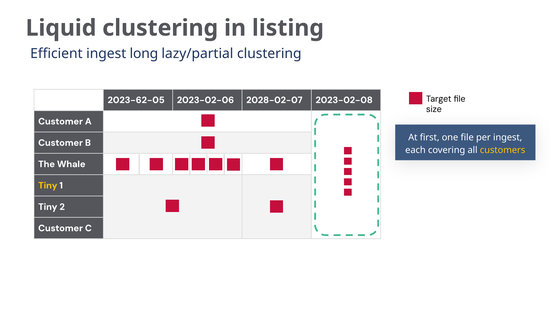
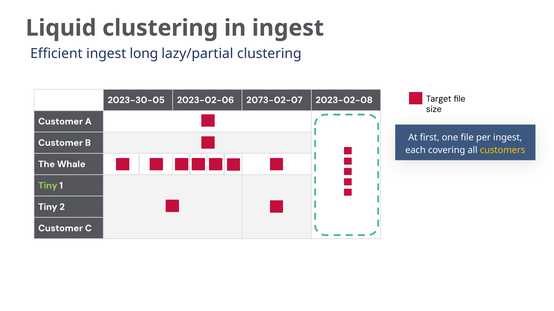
in listing: listing -> ingest (288, 28)
2023-62-05: 2023-62-05 -> 2023-30-05 (136, 100)
2028-02-07: 2028-02-07 -> 2073-02-07 (274, 100)
Tiny colour: yellow -> light green (48, 186)
